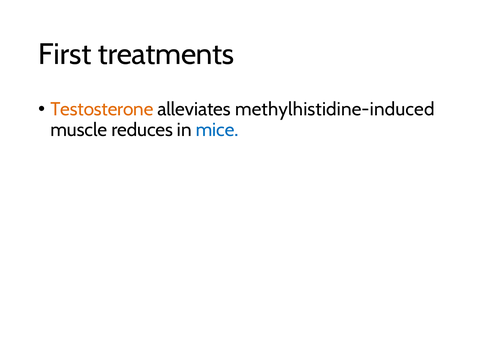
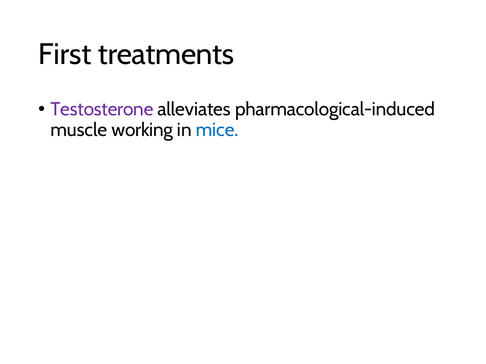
Testosterone colour: orange -> purple (102, 110)
methylhistidine-induced: methylhistidine-induced -> pharmacological-induced (335, 110)
reduces: reduces -> working (142, 130)
